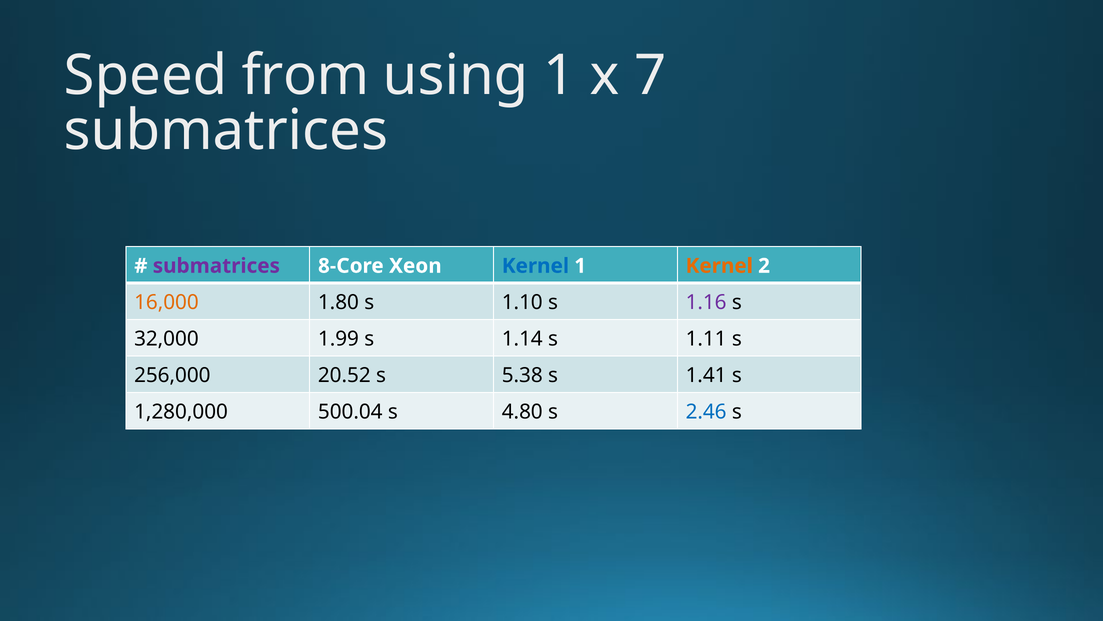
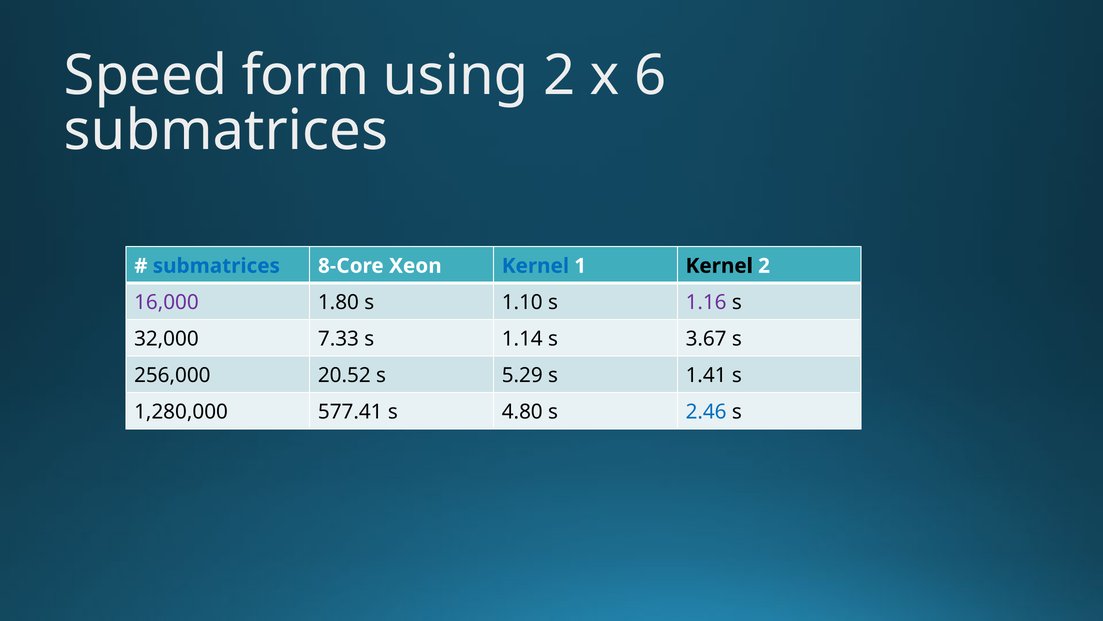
from: from -> form (305, 76)
using 1: 1 -> 2 (559, 76)
7: 7 -> 6 (650, 76)
submatrices colour: purple -> blue (216, 266)
Kernel colour: orange -> black (719, 266)
16,000 colour: orange -> purple (166, 302)
1.99: 1.99 -> 7.33 (338, 339)
1.11: 1.11 -> 3.67 (706, 339)
5.38: 5.38 -> 5.29 (522, 375)
500.04: 500.04 -> 577.41 (350, 411)
